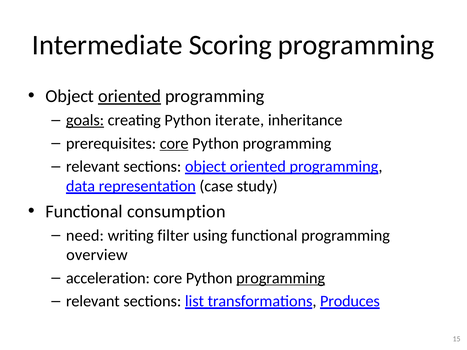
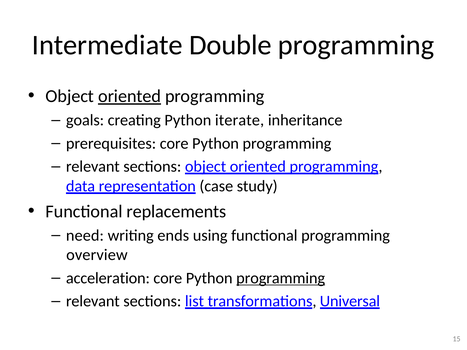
Scoring: Scoring -> Double (230, 45)
goals underline: present -> none (85, 120)
core underline: present -> none (174, 143)
consumption: consumption -> replacements (176, 212)
filter: filter -> ends (173, 236)
Produces: Produces -> Universal (350, 301)
